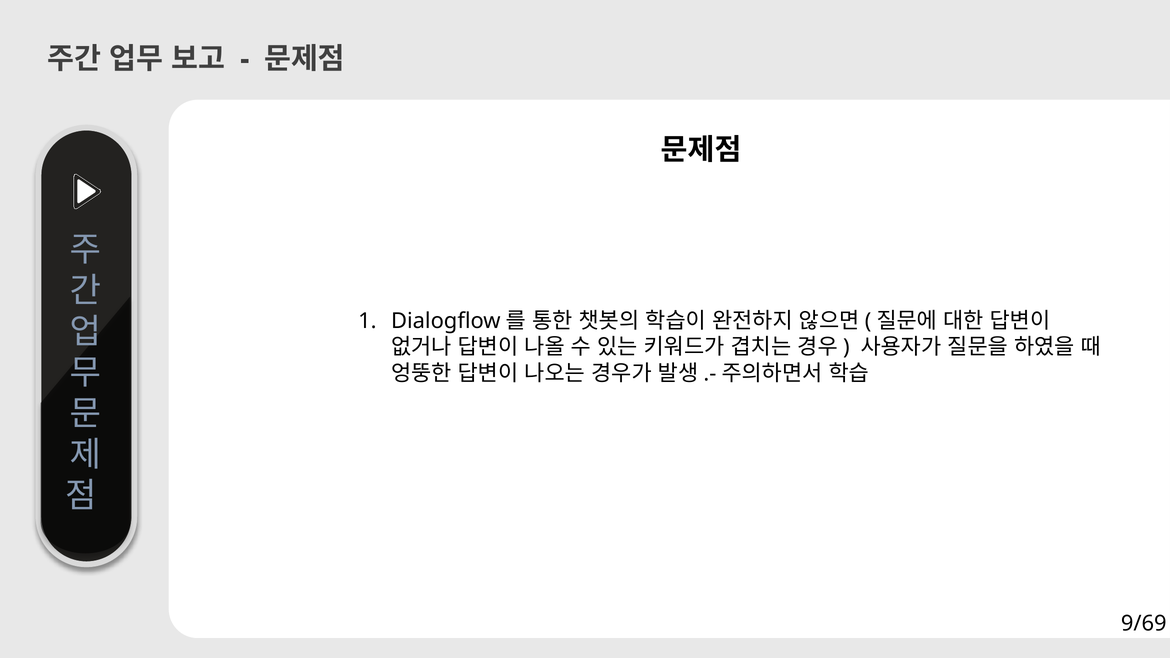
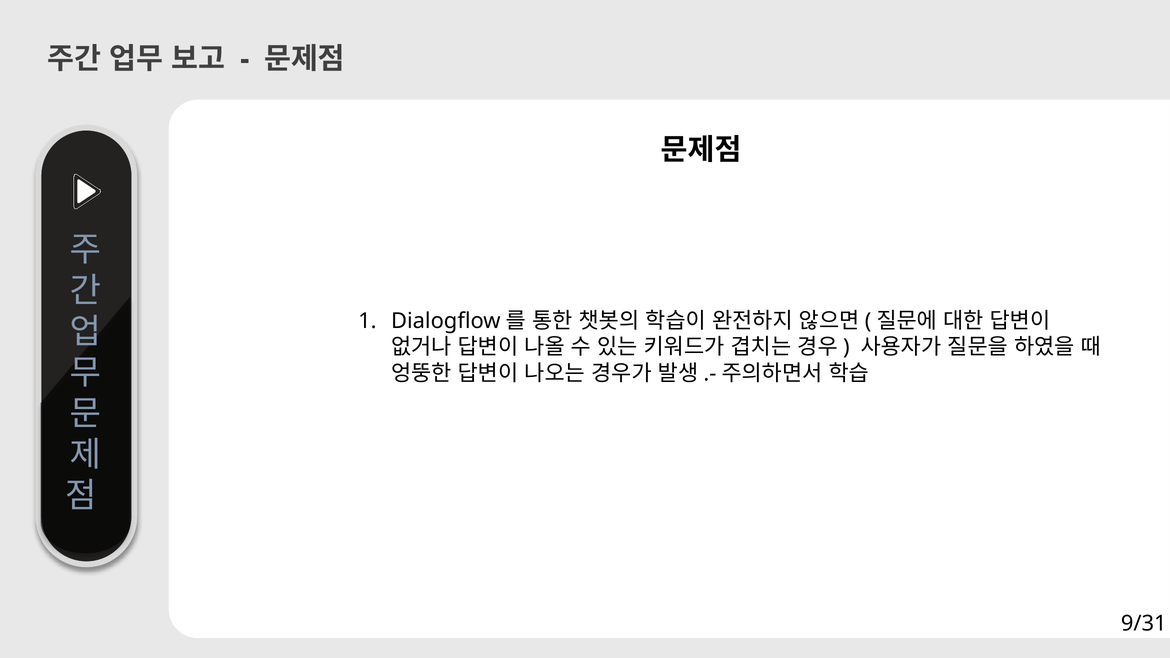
9/69: 9/69 -> 9/31 (1144, 624)
